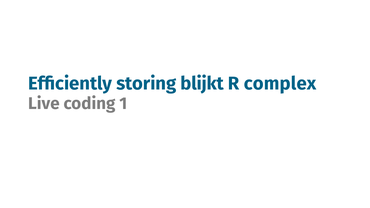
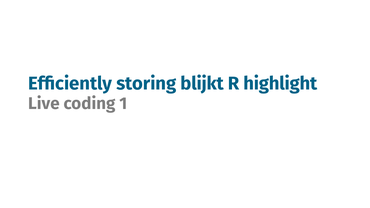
complex: complex -> highlight (280, 84)
